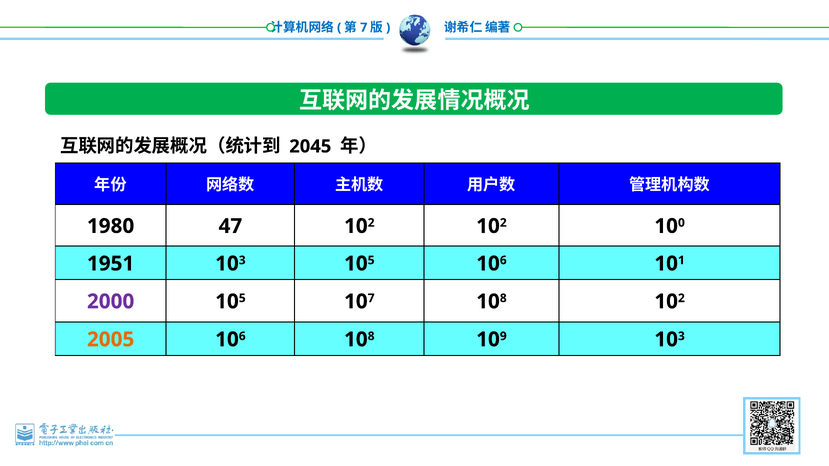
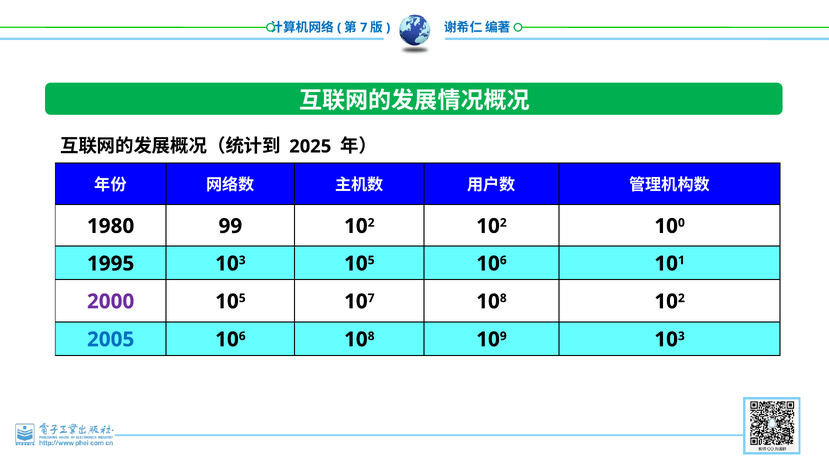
2045: 2045 -> 2025 (310, 147)
47: 47 -> 99 (230, 226)
1951: 1951 -> 1995 (111, 264)
2005 colour: orange -> blue (111, 340)
